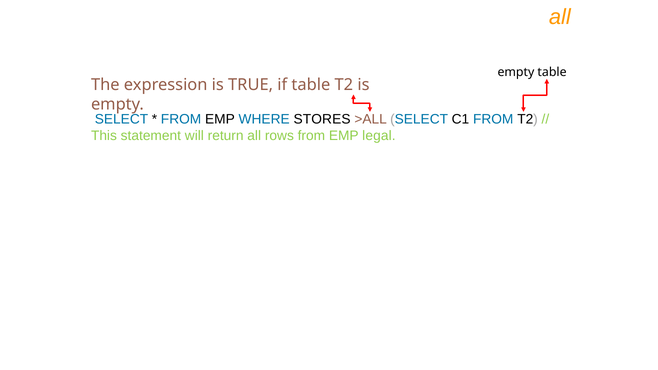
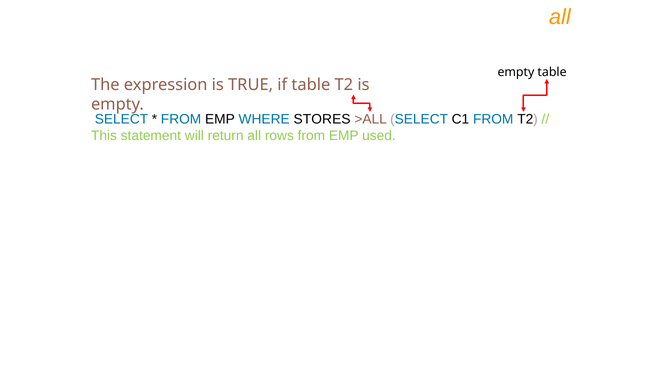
legal: legal -> used (379, 136)
